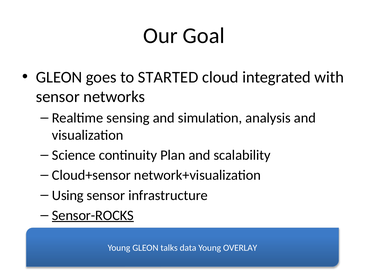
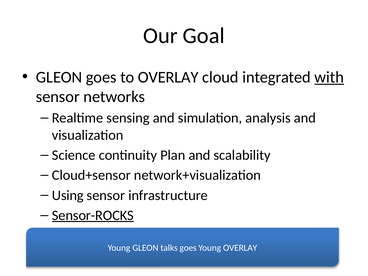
to STARTED: STARTED -> OVERLAY (168, 77)
with underline: none -> present (329, 77)
talks data: data -> goes (188, 248)
